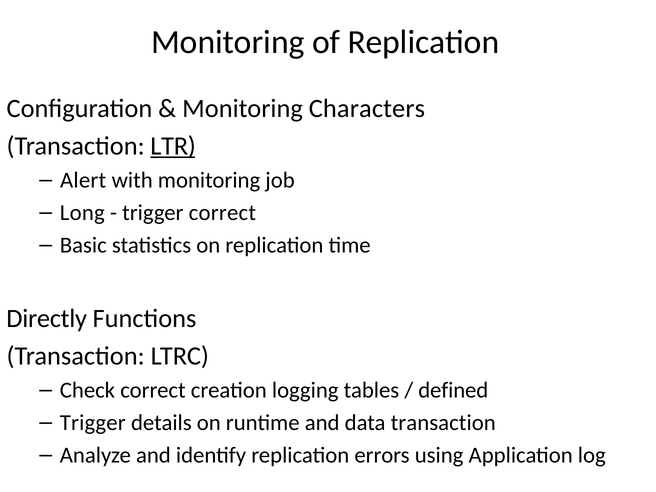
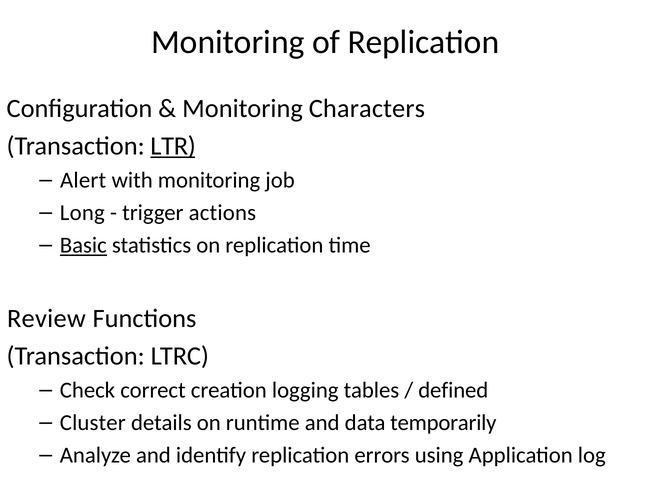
trigger correct: correct -> actions (222, 213)
Basic underline: none -> present (83, 245)
Directly: Directly -> Review (46, 318)
Trigger: Trigger -> Cluster (93, 423)
data transaction: transaction -> temporarily (443, 423)
